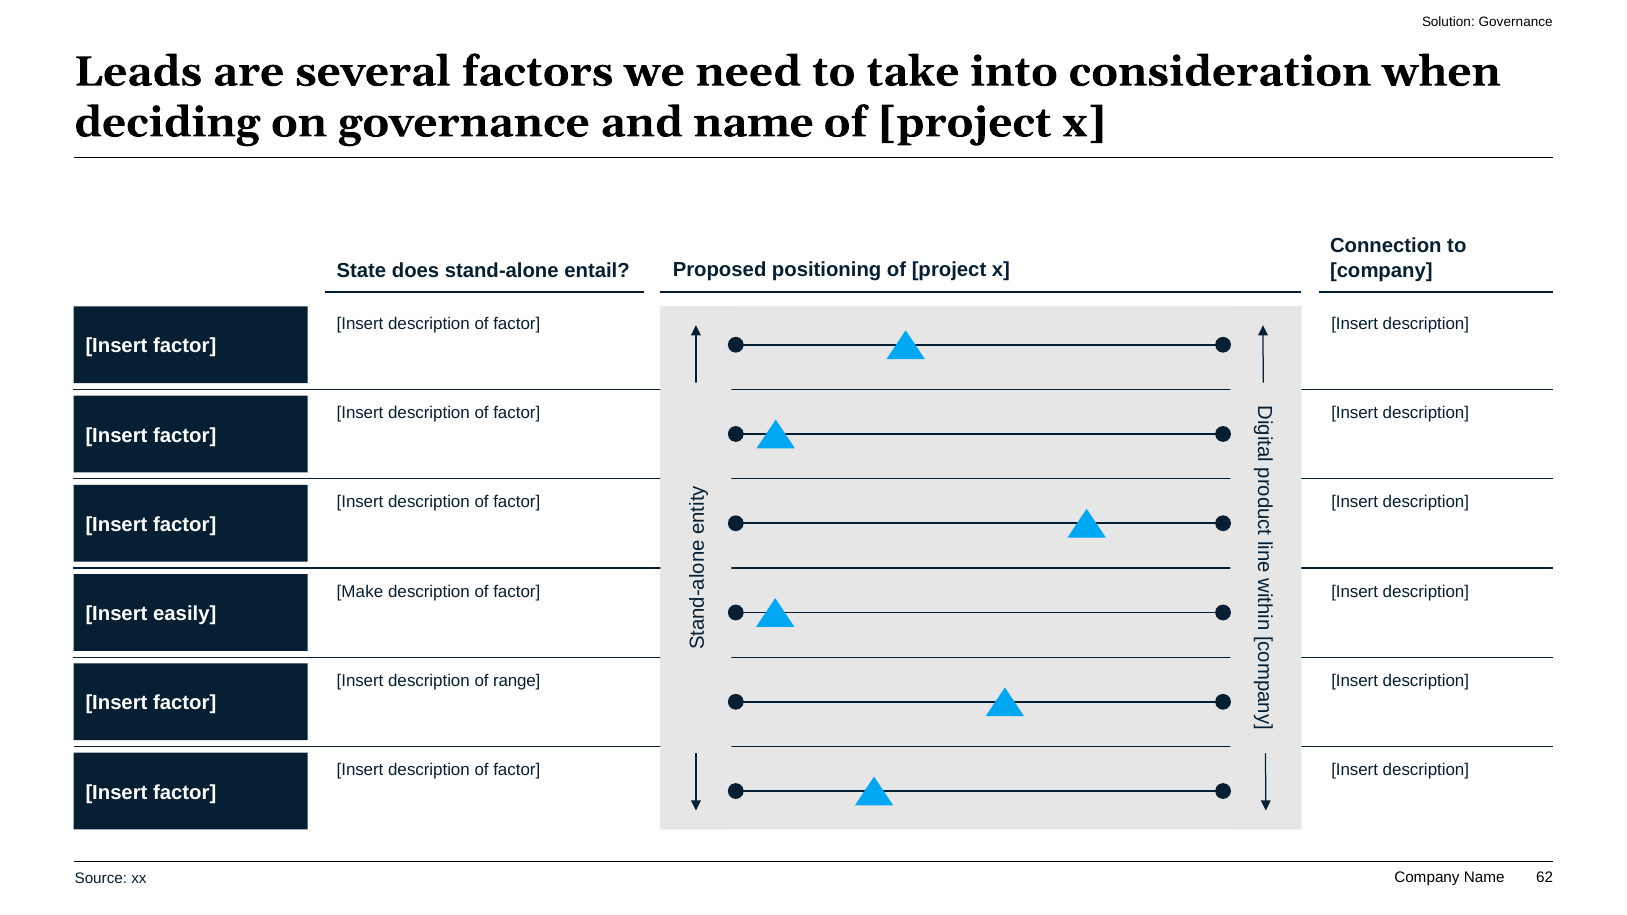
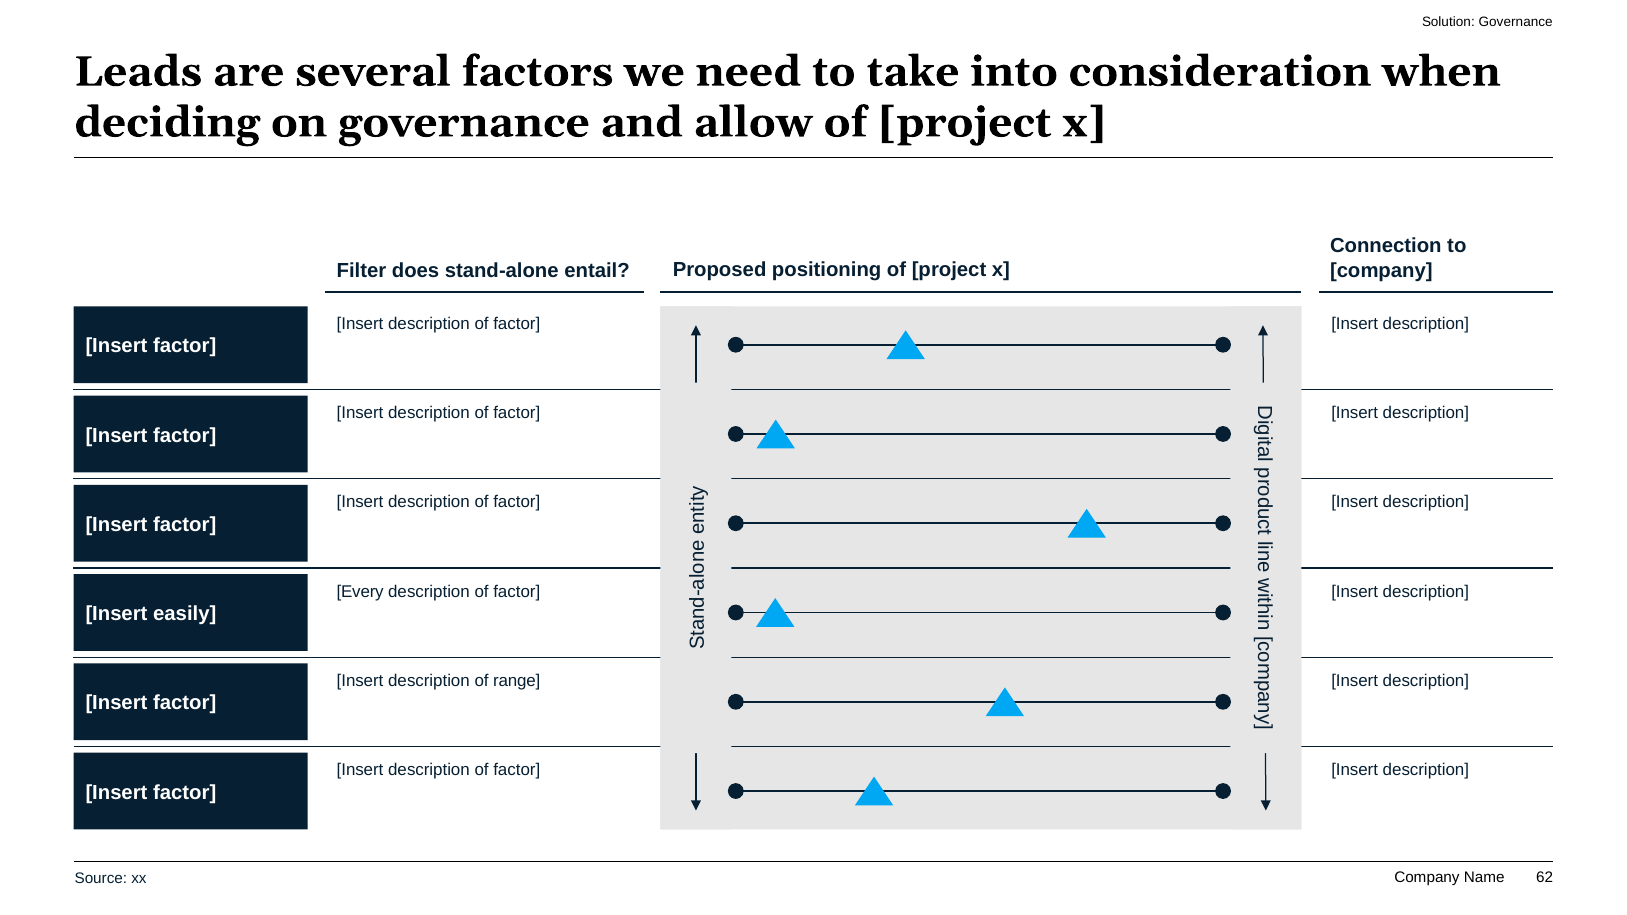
and name: name -> allow (753, 123)
State: State -> Filter (361, 271)
Make: Make -> Every (360, 592)
